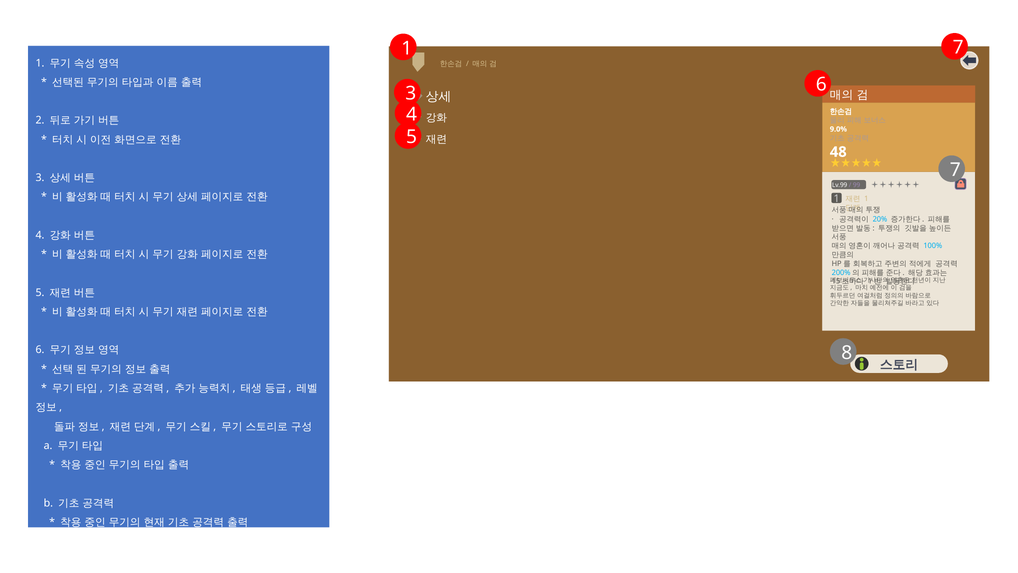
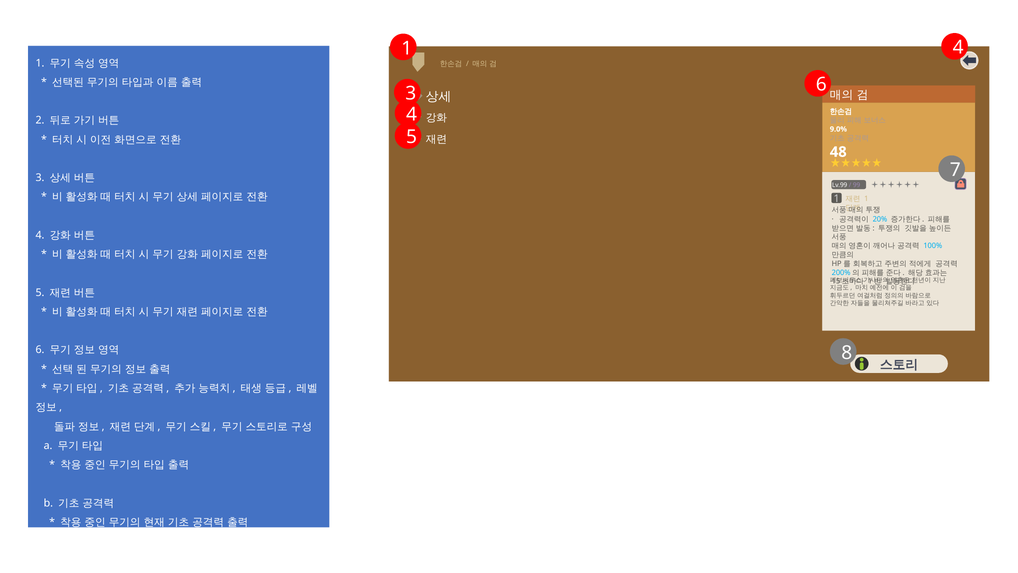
1 7: 7 -> 4 (958, 48)
